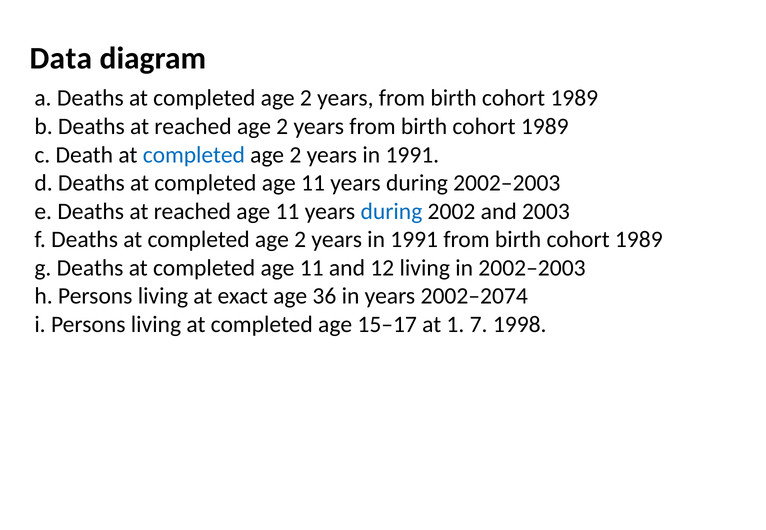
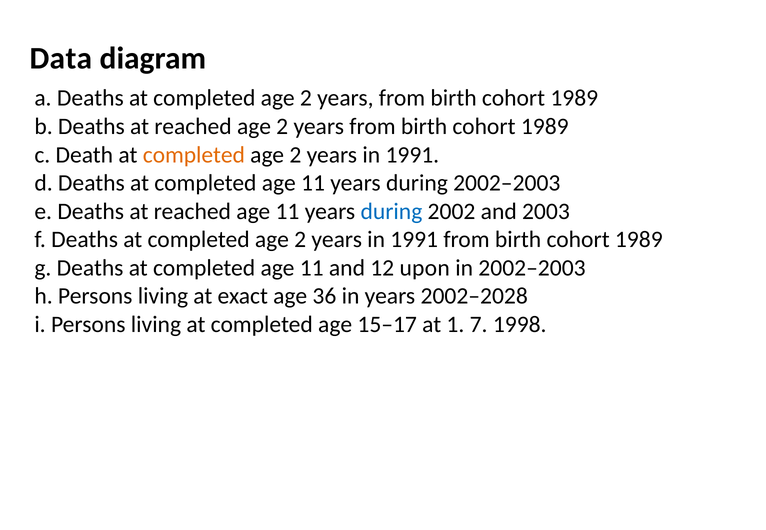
completed colour: blue -> orange (194, 155)
12 living: living -> upon (425, 268)
2002–2074: 2002–2074 -> 2002–2028 (474, 296)
